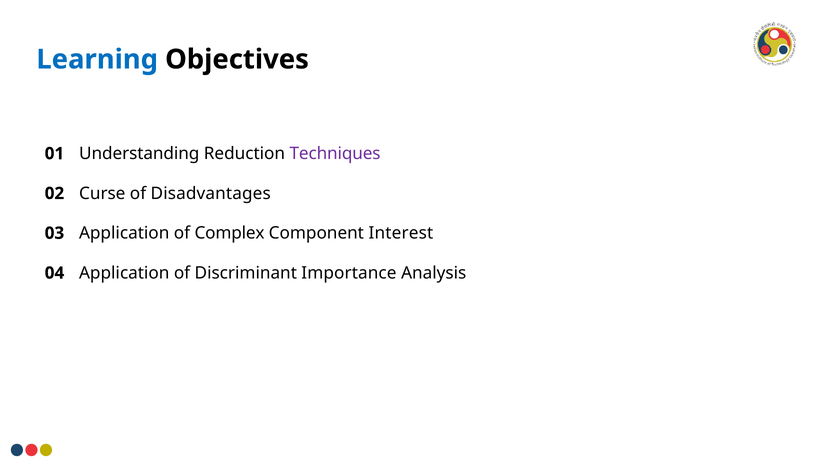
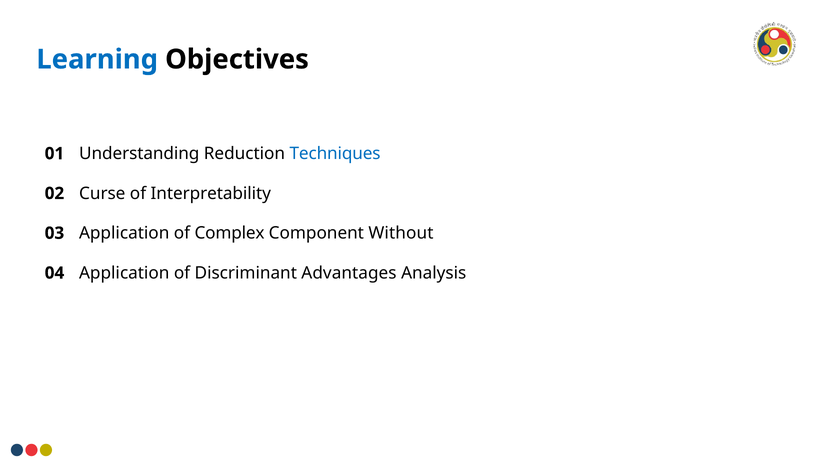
Techniques colour: purple -> blue (335, 153)
Disadvantages: Disadvantages -> Interpretability (211, 193)
Interest: Interest -> Without (401, 233)
Importance: Importance -> Advantages (349, 273)
